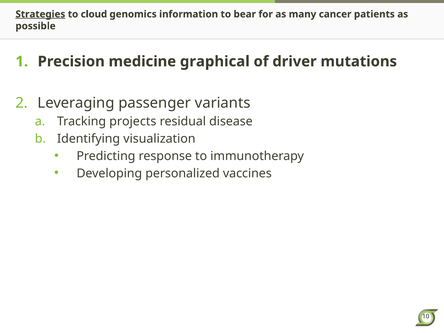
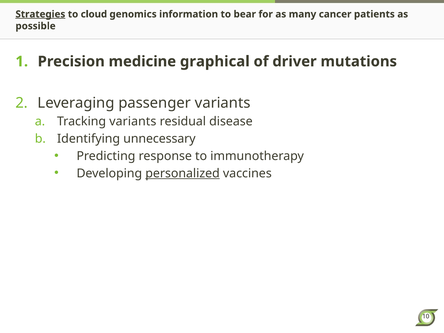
Tracking projects: projects -> variants (133, 121)
visualization: visualization -> unnecessary (159, 139)
personalized underline: none -> present (183, 173)
